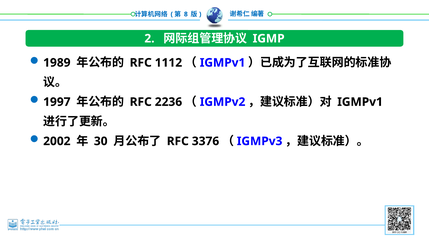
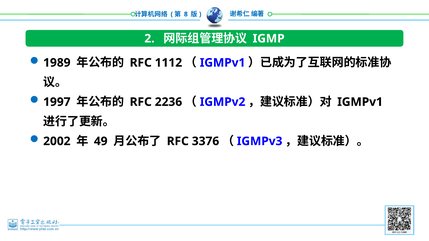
30: 30 -> 49 (101, 141)
